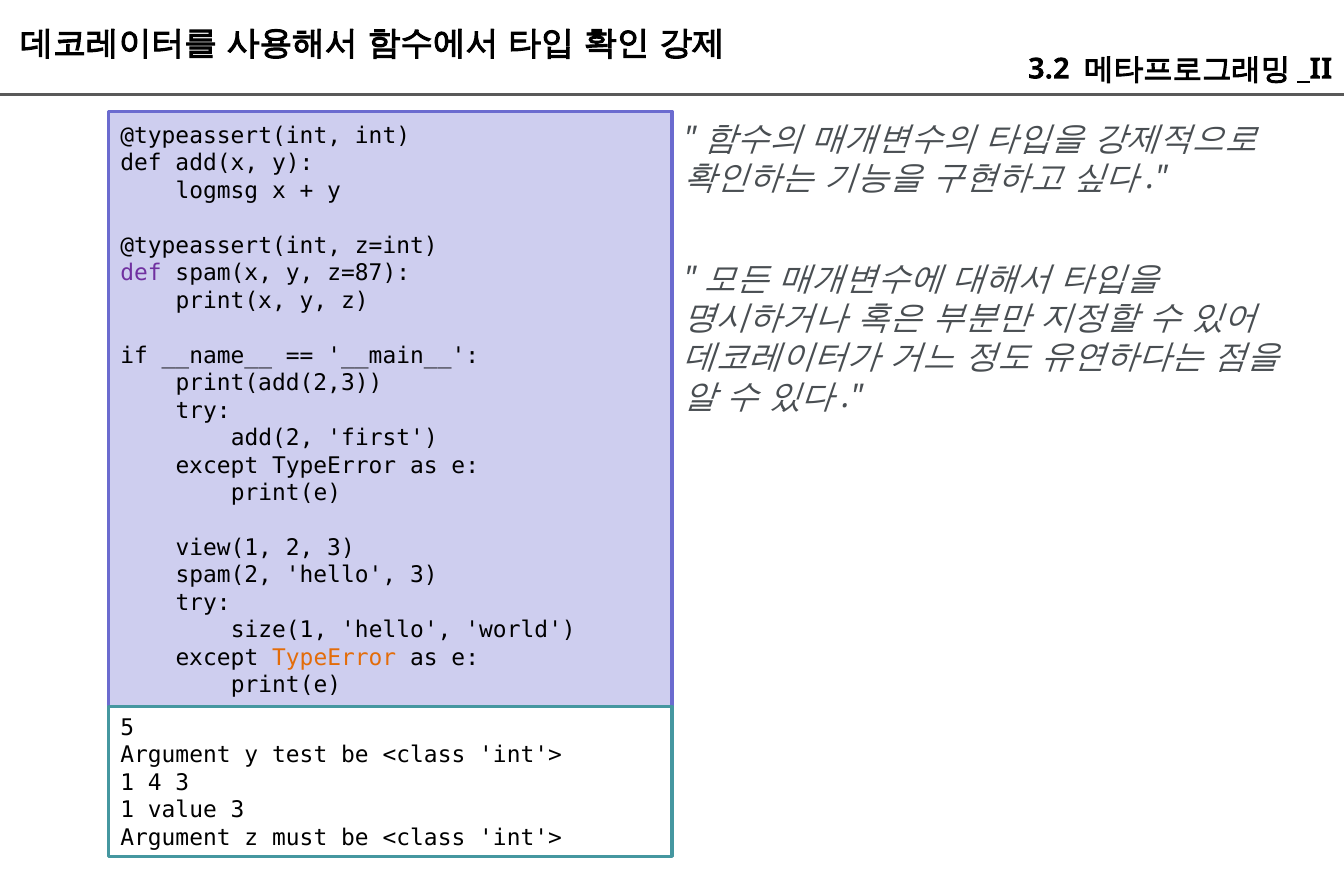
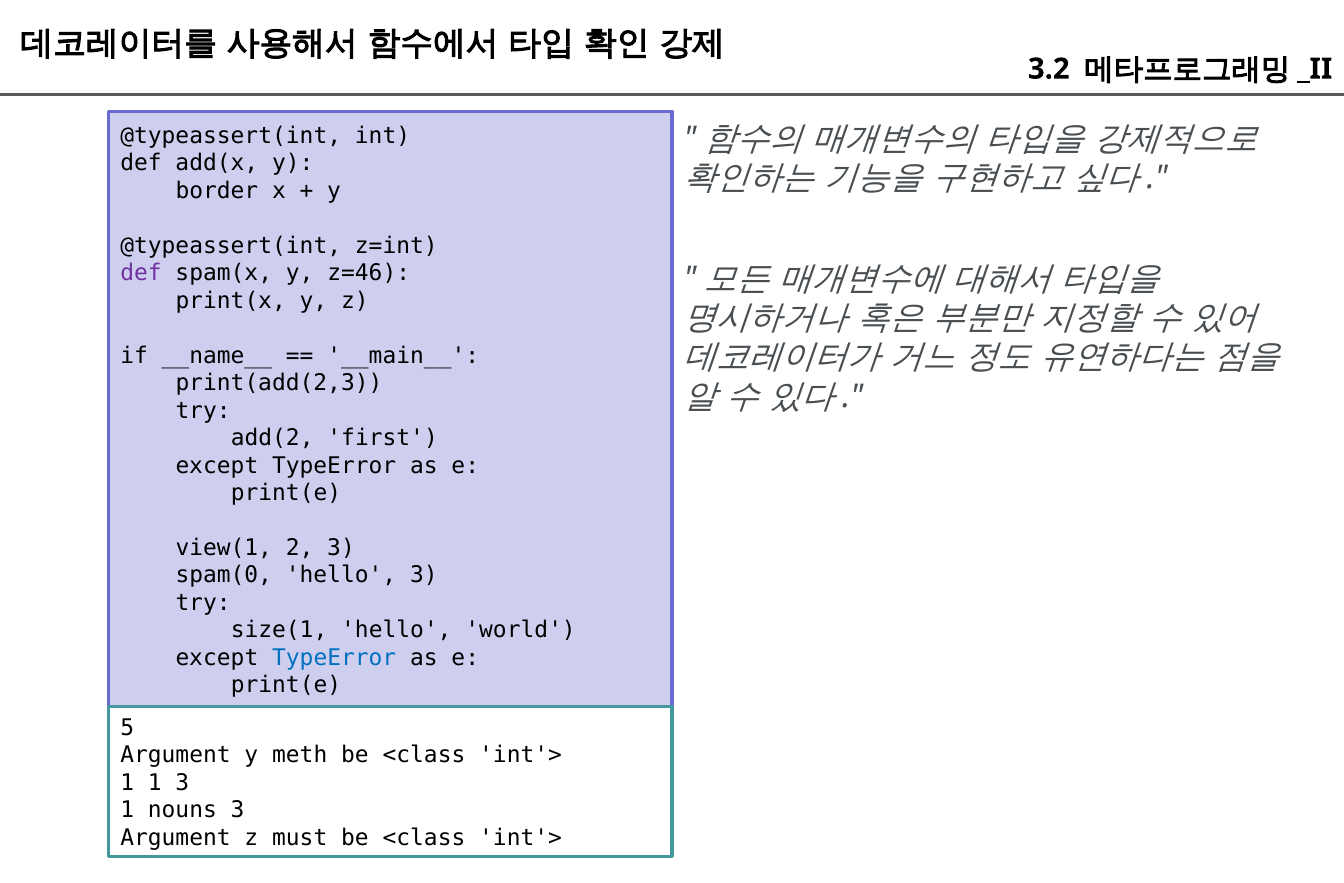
logmsg: logmsg -> border (217, 191)
z=87: z=87 -> z=46 (369, 273)
spam(2: spam(2 -> spam(0 (224, 575)
TypeError colour: orange -> blue (334, 658)
test: test -> meth (300, 755)
1 4: 4 -> 1 (155, 783)
value: value -> nouns (182, 810)
